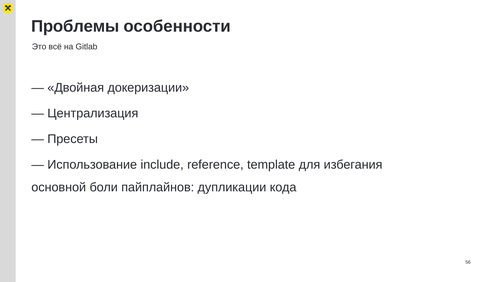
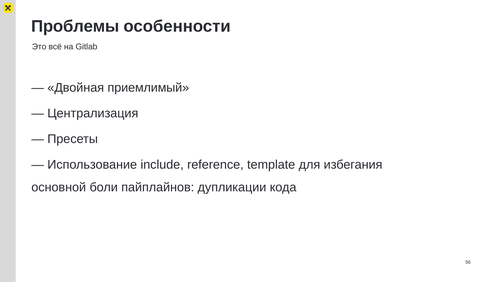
докеризации: докеризации -> приемлимый (148, 88)
